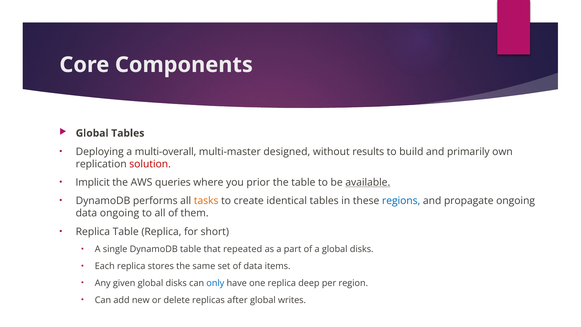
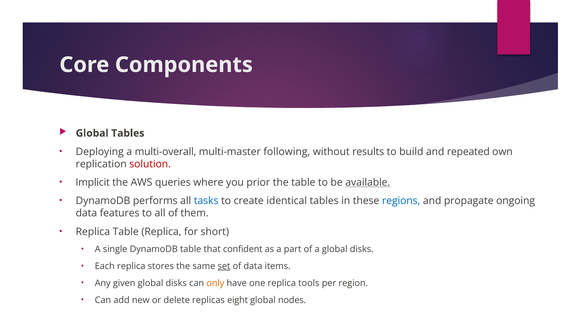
designed: designed -> following (287, 152)
primarily: primarily -> repeated (468, 152)
tasks colour: orange -> blue (206, 201)
data ongoing: ongoing -> features (120, 213)
repeated: repeated -> confident (243, 249)
set underline: none -> present (224, 266)
only colour: blue -> orange (215, 283)
deep: deep -> tools (309, 283)
after: after -> eight (238, 300)
writes: writes -> nodes (292, 300)
